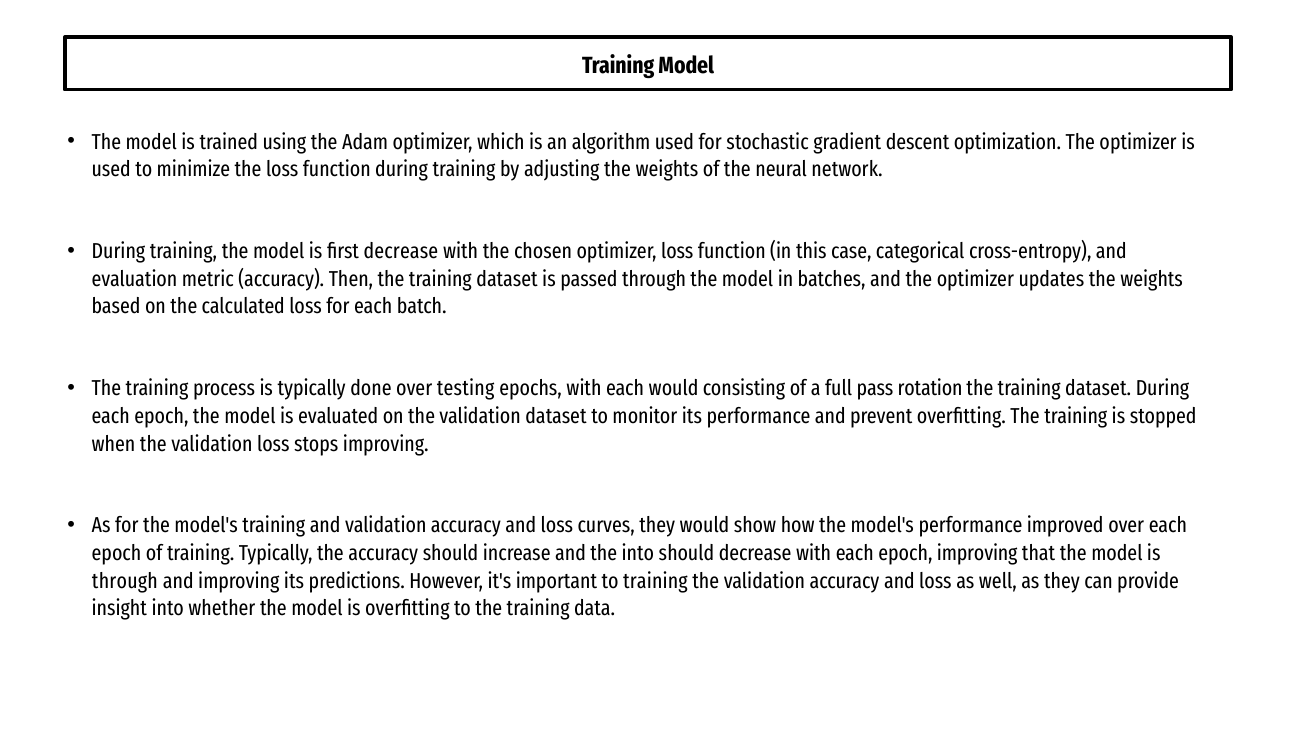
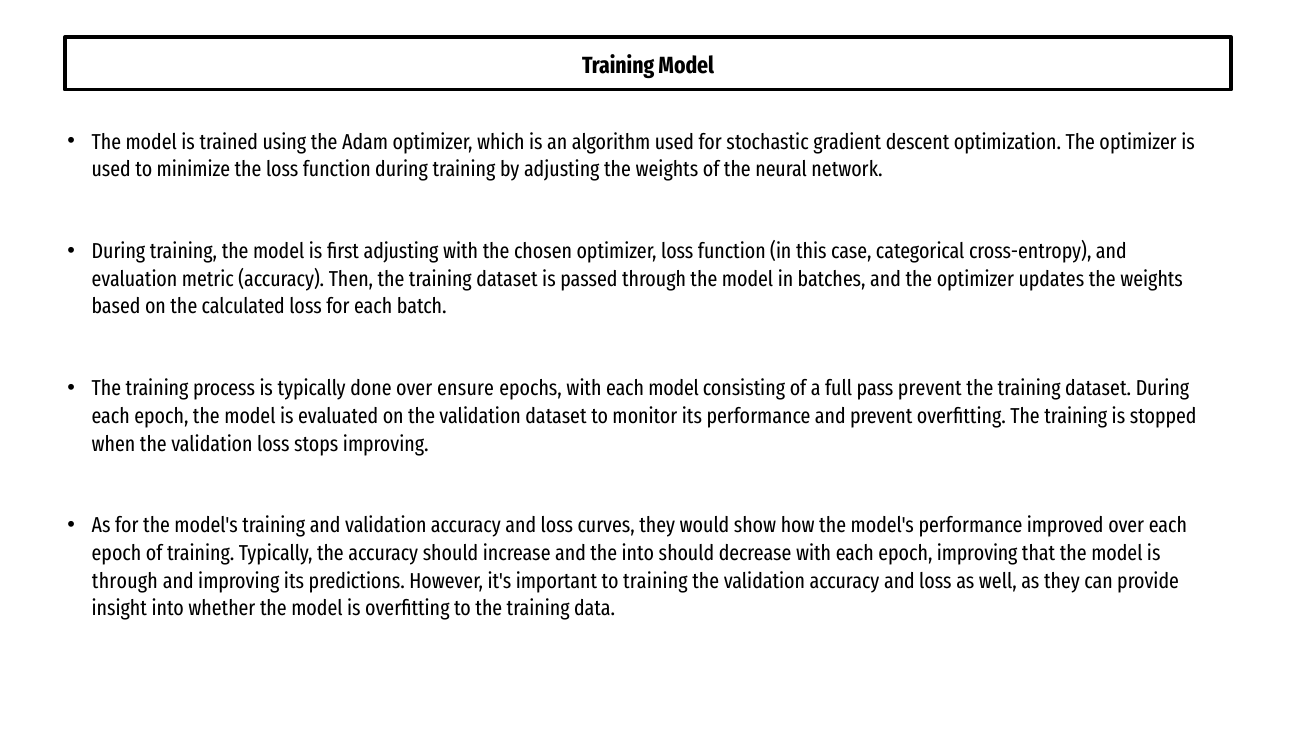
first decrease: decrease -> adjusting (401, 251)
testing: testing -> ensure (466, 389)
each would: would -> model (674, 389)
pass rotation: rotation -> prevent (930, 389)
